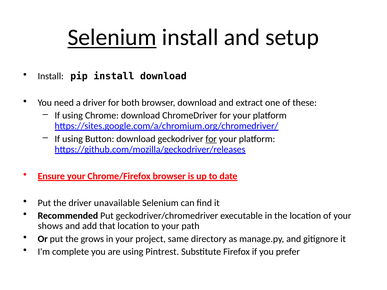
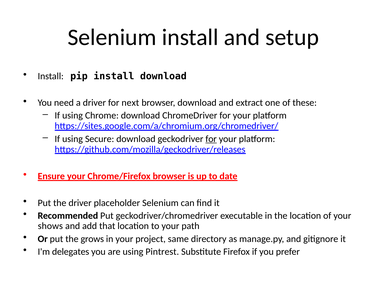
Selenium underline: present -> none (112, 37)
both: both -> next (130, 103)
Button: Button -> Secure (100, 139)
unavailable: unavailable -> placeholder (117, 203)
complete: complete -> delegates (71, 252)
